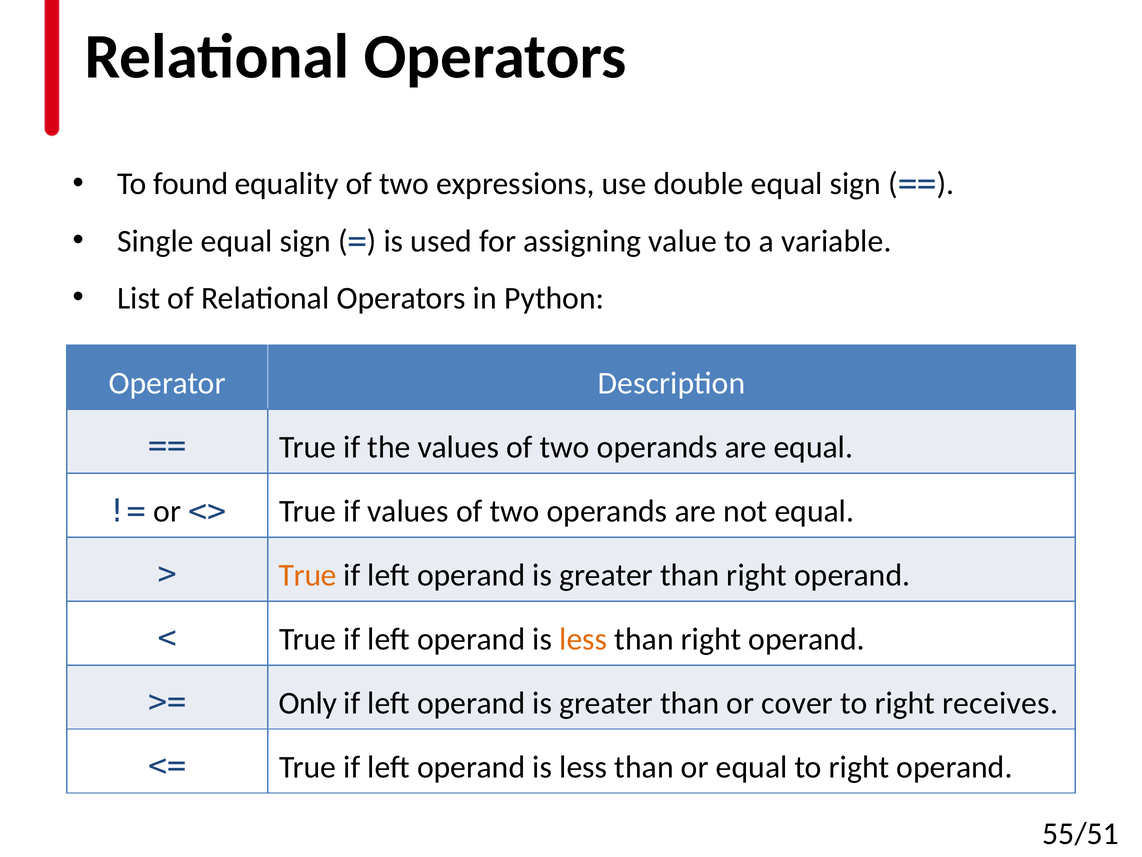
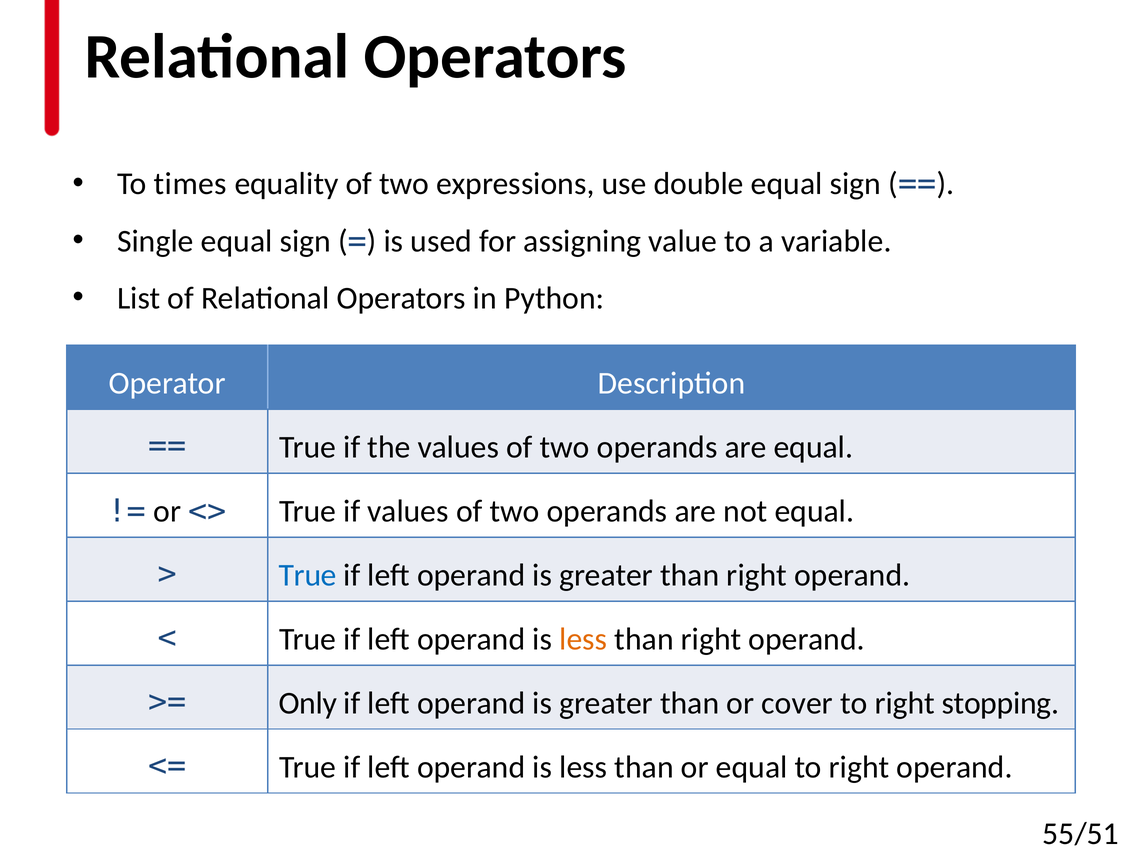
found: found -> times (190, 184)
True colour: orange -> blue (308, 575)
receives: receives -> stopping (1000, 703)
